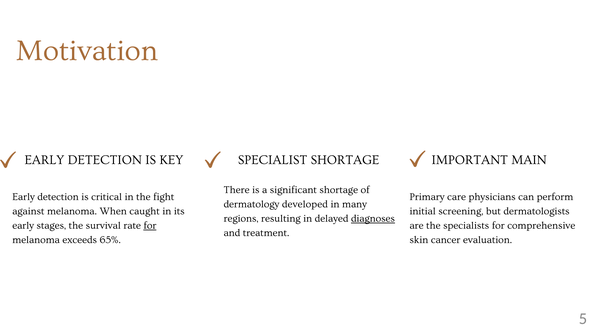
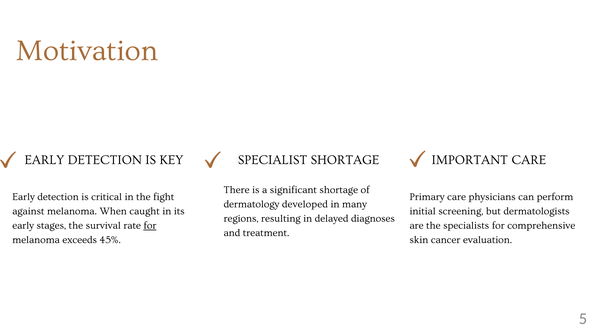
IMPORTANT MAIN: MAIN -> CARE (529, 160)
diagnoses underline: present -> none (373, 218)
65%: 65% -> 45% (110, 240)
